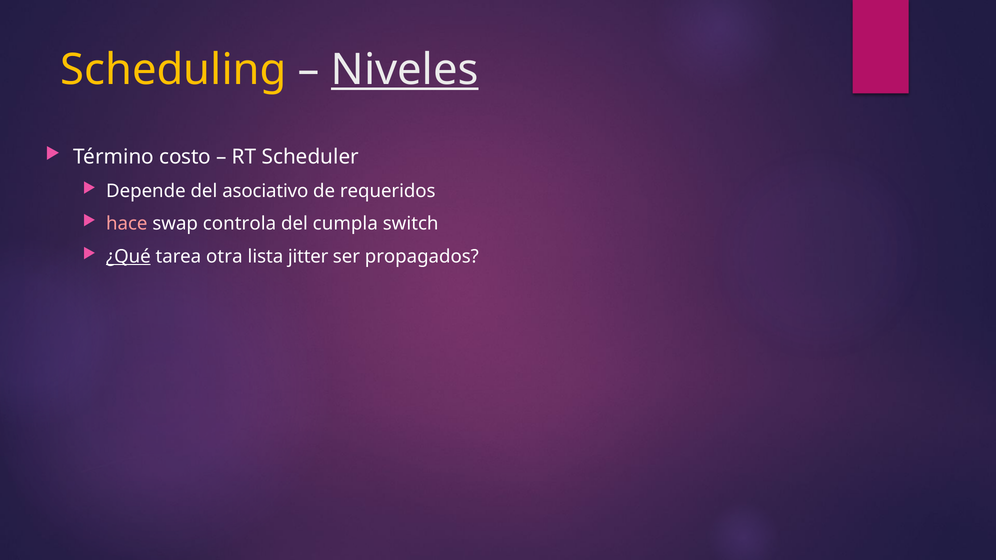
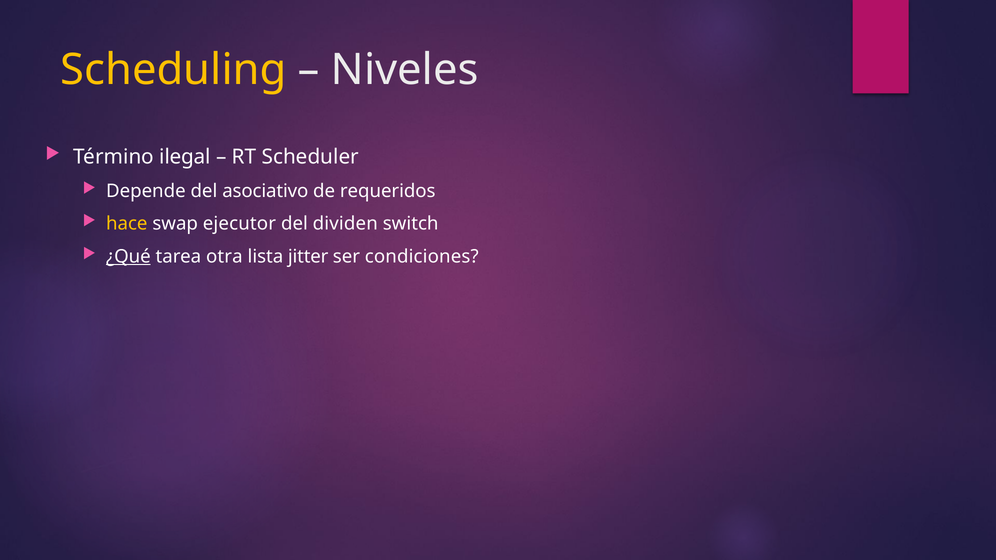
Niveles underline: present -> none (405, 70)
costo: costo -> ilegal (185, 157)
hace colour: pink -> yellow (127, 224)
controla: controla -> ejecutor (239, 224)
cumpla: cumpla -> dividen (345, 224)
propagados: propagados -> condiciones (422, 257)
